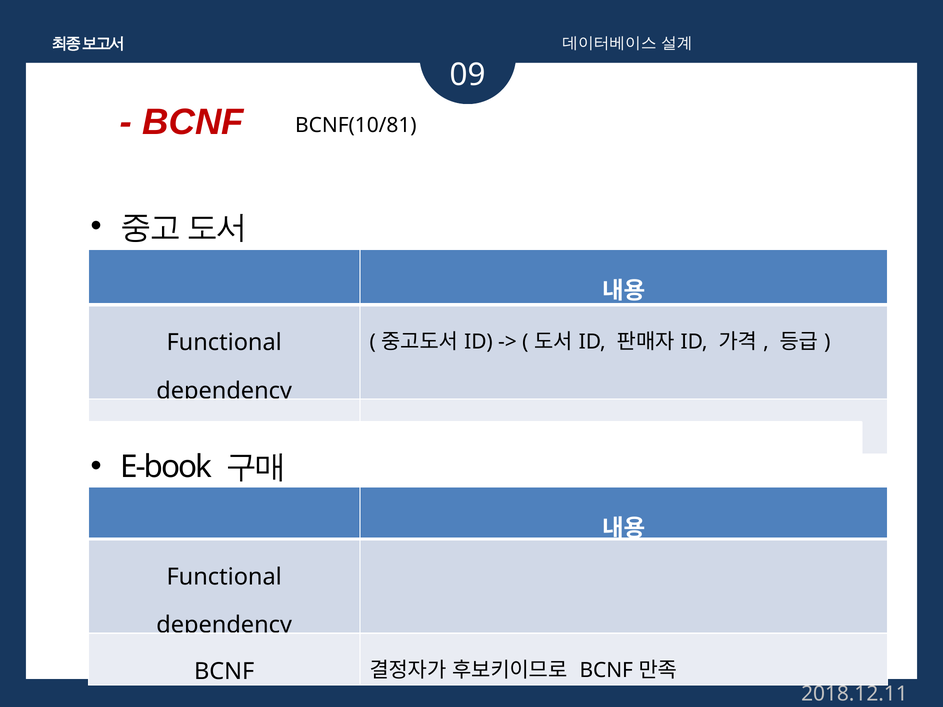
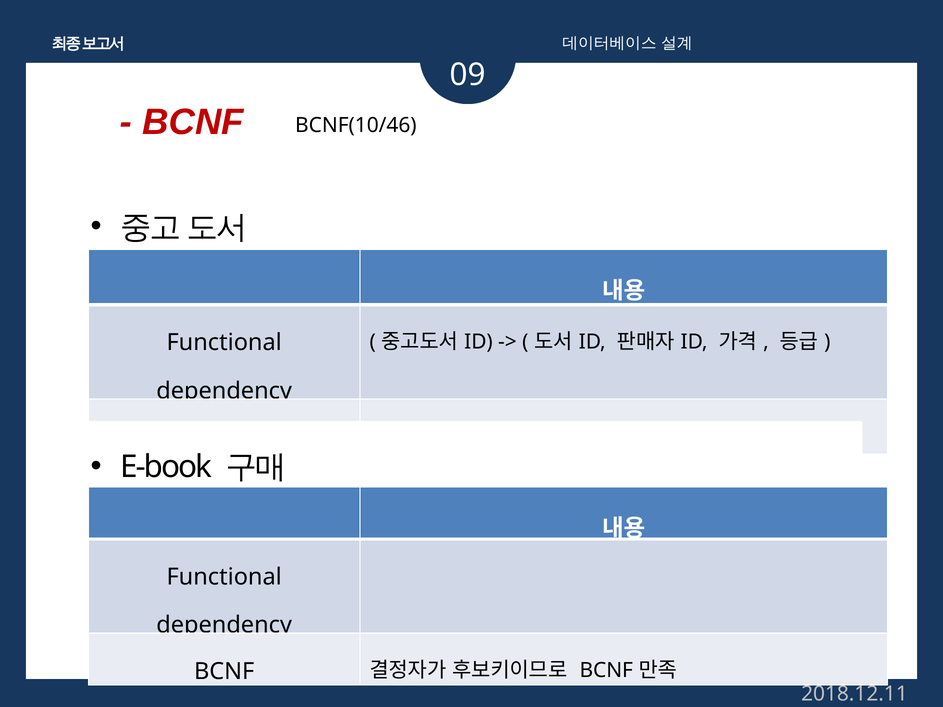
BCNF(10/81: BCNF(10/81 -> BCNF(10/46 (356, 125)
